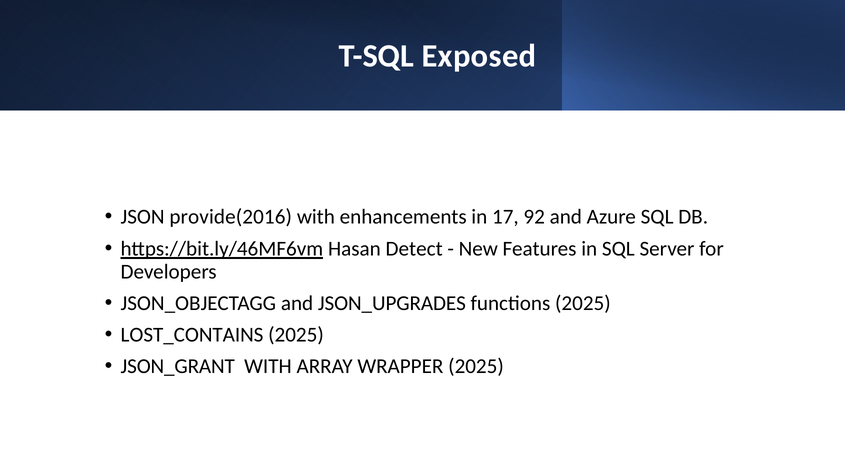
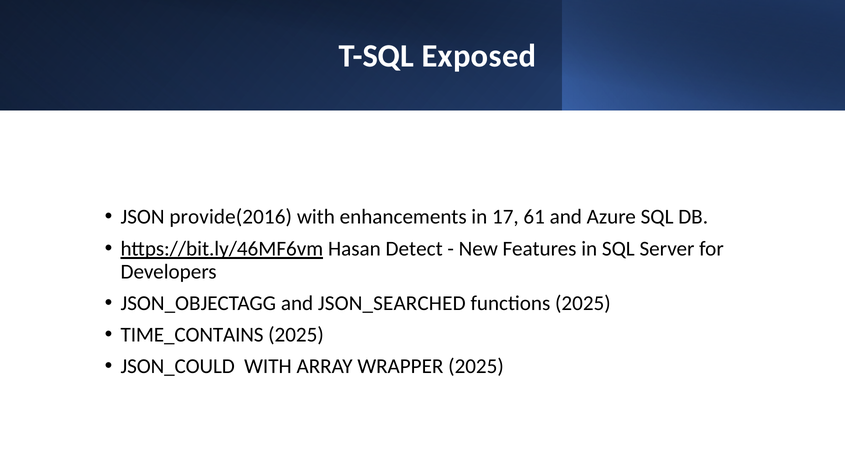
92: 92 -> 61 (534, 217)
JSON_UPGRADES: JSON_UPGRADES -> JSON_SEARCHED (392, 303)
LOST_CONTAINS: LOST_CONTAINS -> TIME_CONTAINS (192, 335)
JSON_GRANT: JSON_GRANT -> JSON_COULD (178, 367)
